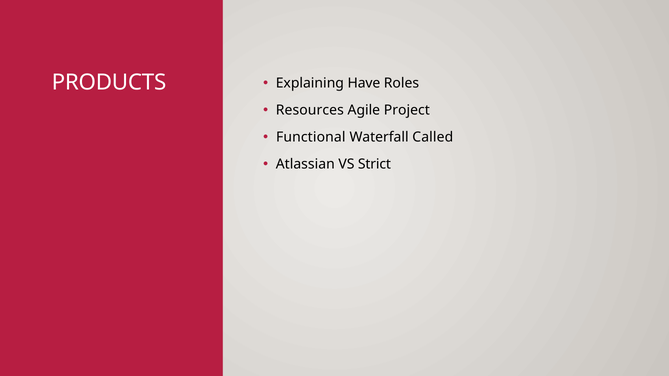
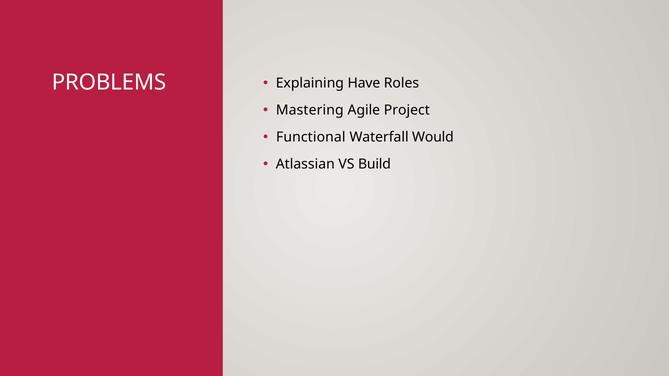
PRODUCTS: PRODUCTS -> PROBLEMS (109, 82)
Resources: Resources -> Mastering (310, 110)
Called: Called -> Would (433, 137)
Strict: Strict -> Build (374, 164)
